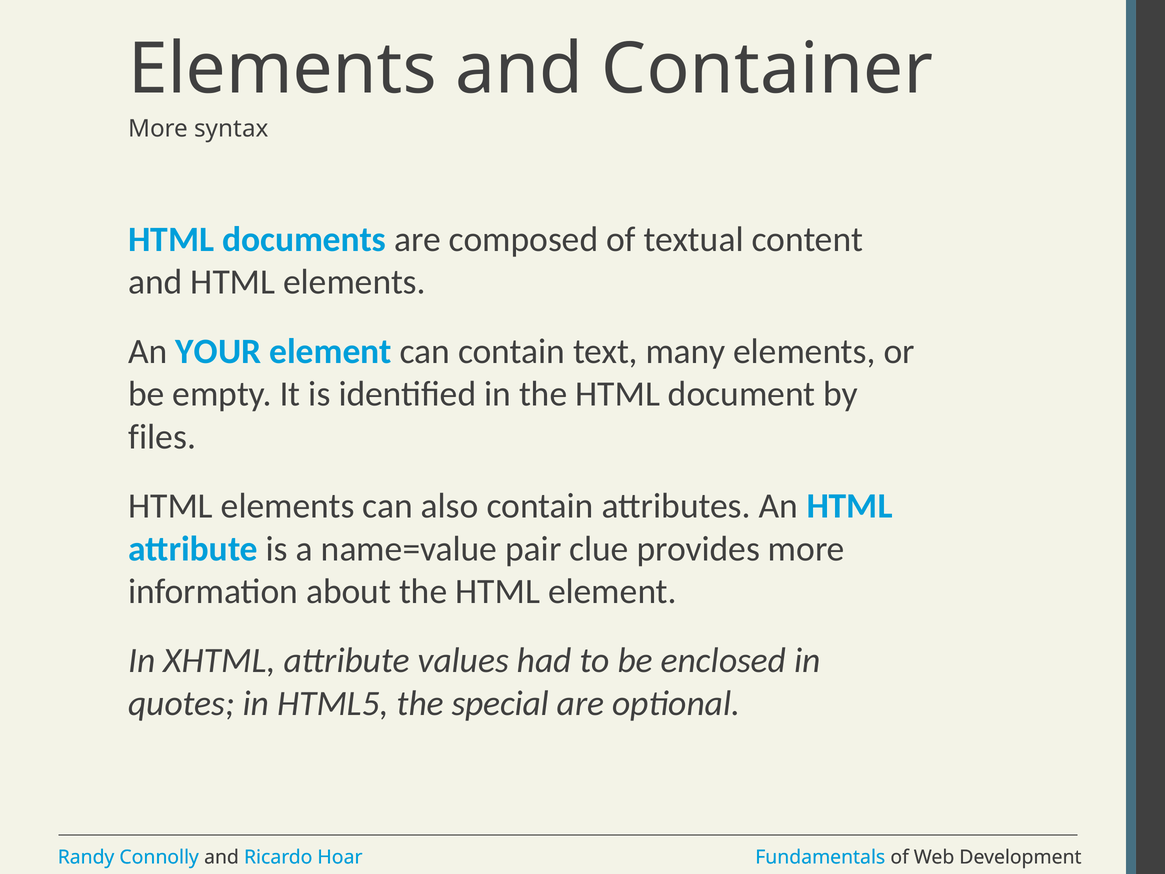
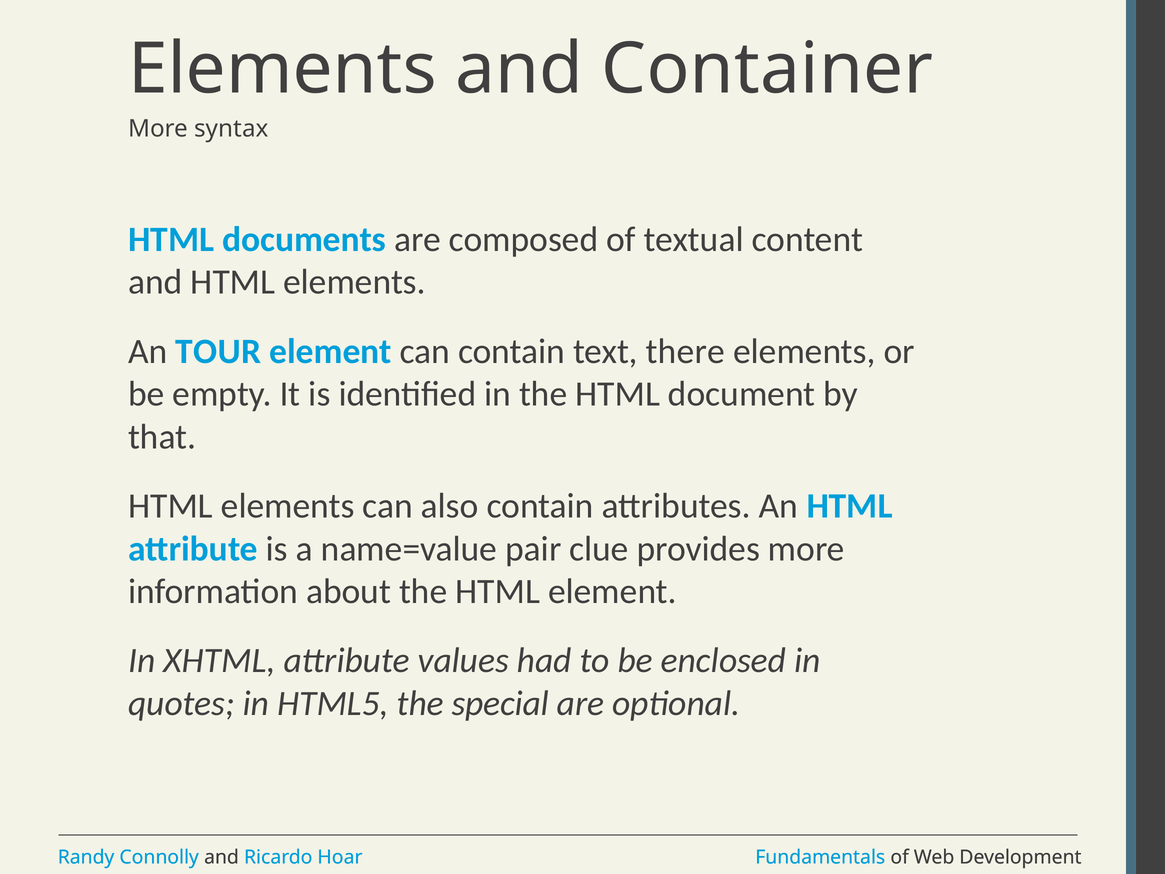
YOUR: YOUR -> TOUR (218, 351)
many: many -> there (685, 351)
files: files -> that (162, 437)
